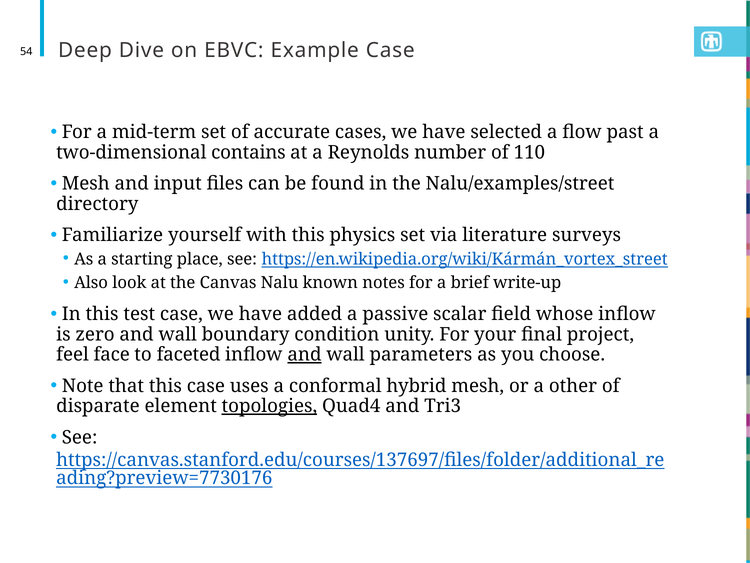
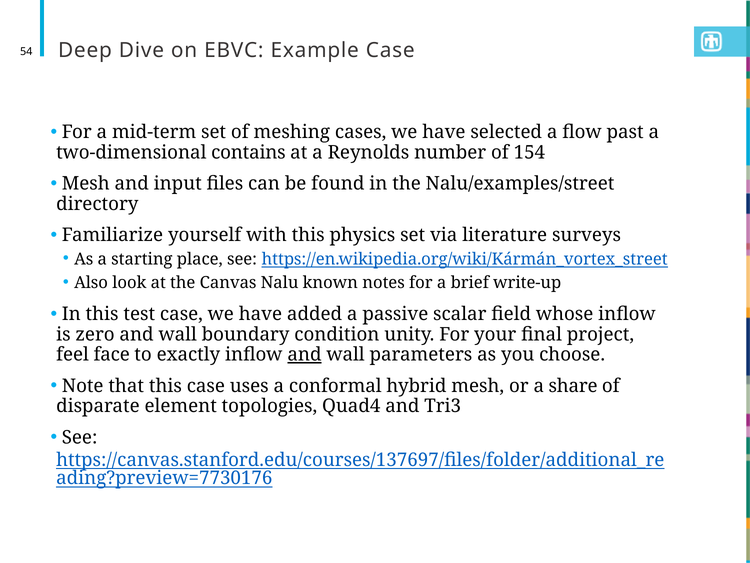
accurate: accurate -> meshing (292, 132)
110: 110 -> 154 (529, 152)
faceted: faceted -> exactly (188, 354)
other: other -> share (573, 386)
topologies underline: present -> none (269, 406)
